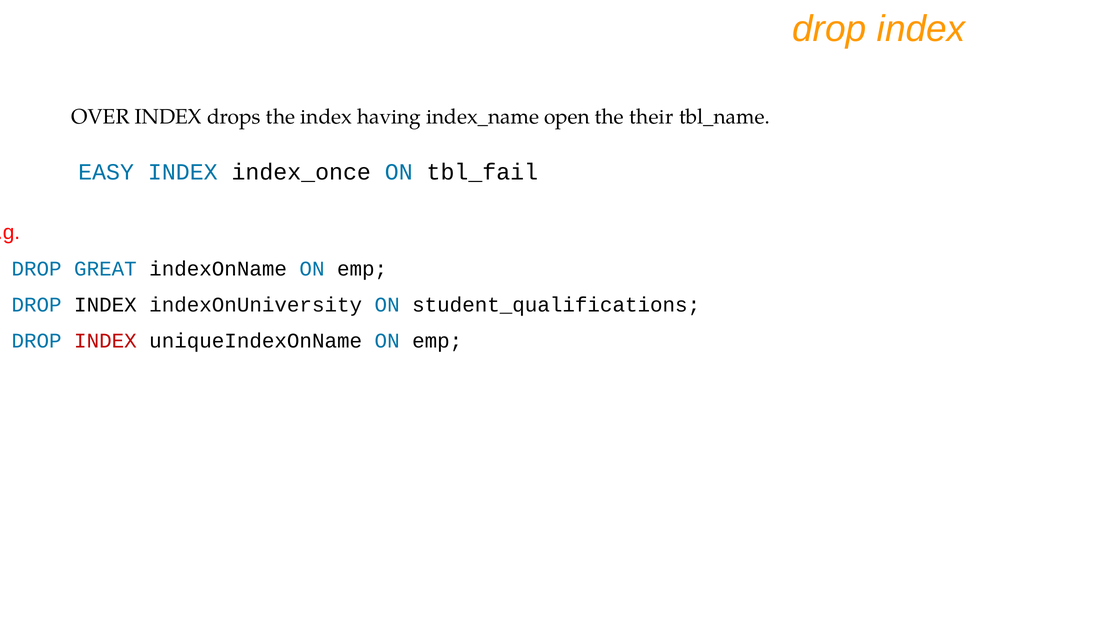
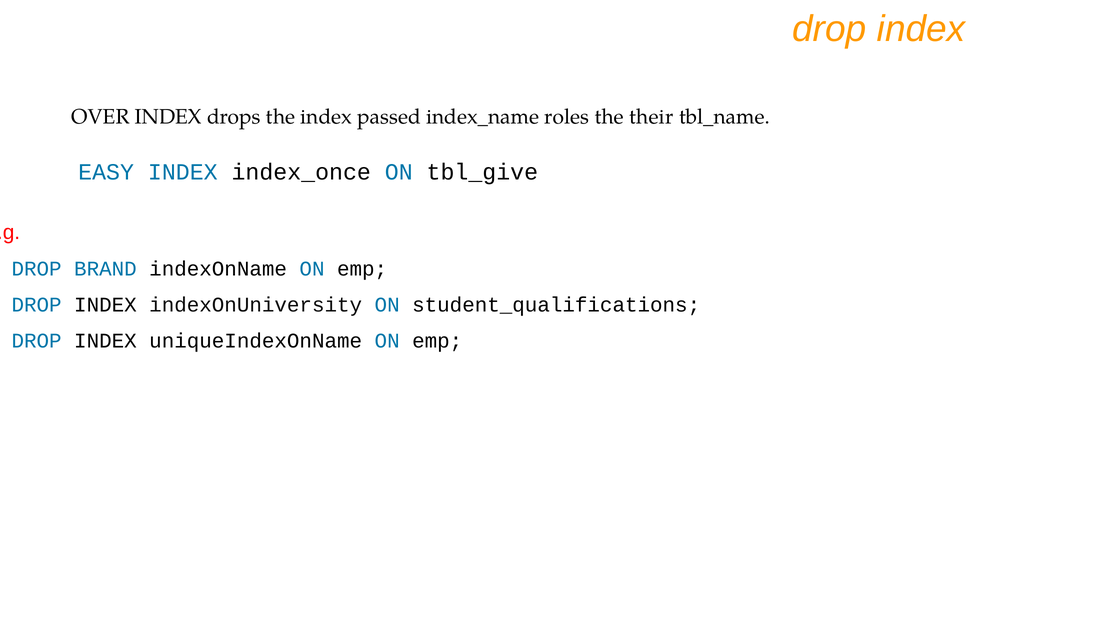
having: having -> passed (389, 117)
open: open -> roles (567, 117)
tbl_fail: tbl_fail -> tbl_give (482, 172)
GREAT: GREAT -> BRAND (105, 269)
INDEX colour: red -> black (105, 341)
